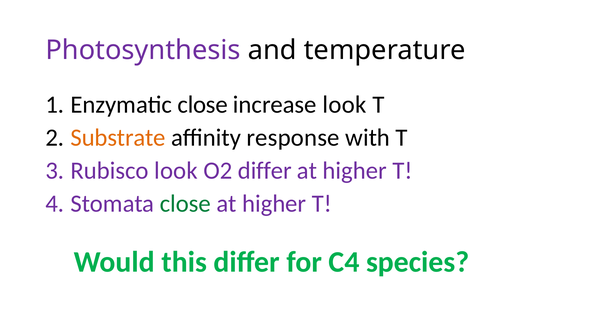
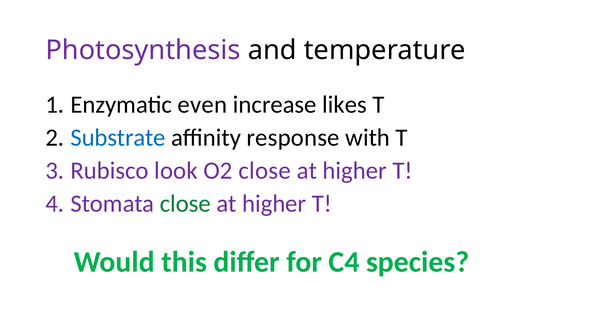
Enzymatic close: close -> even (202, 105)
increase look: look -> likes (344, 105)
Substrate colour: orange -> blue (118, 137)
O2 differ: differ -> close (265, 170)
